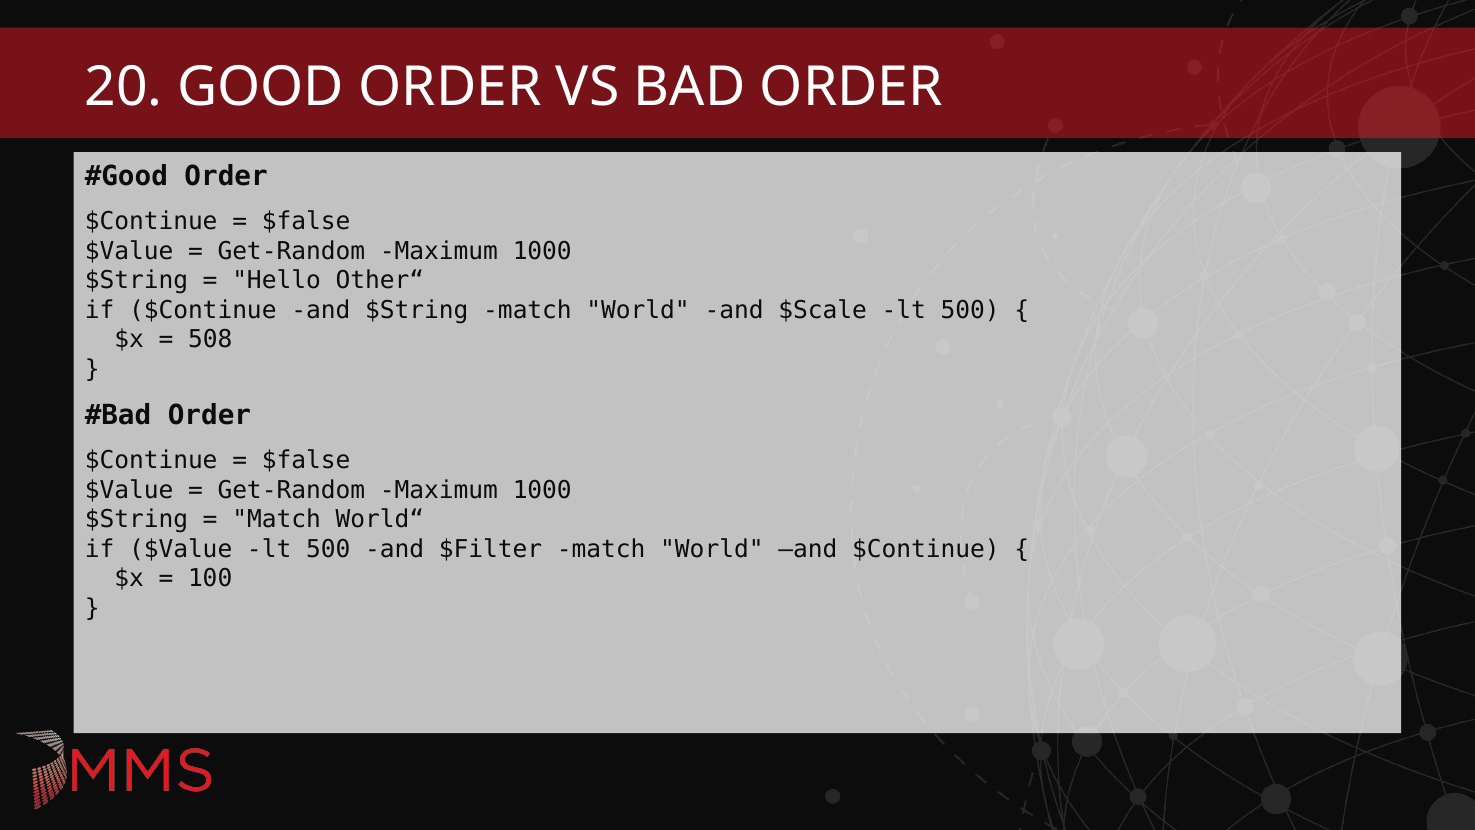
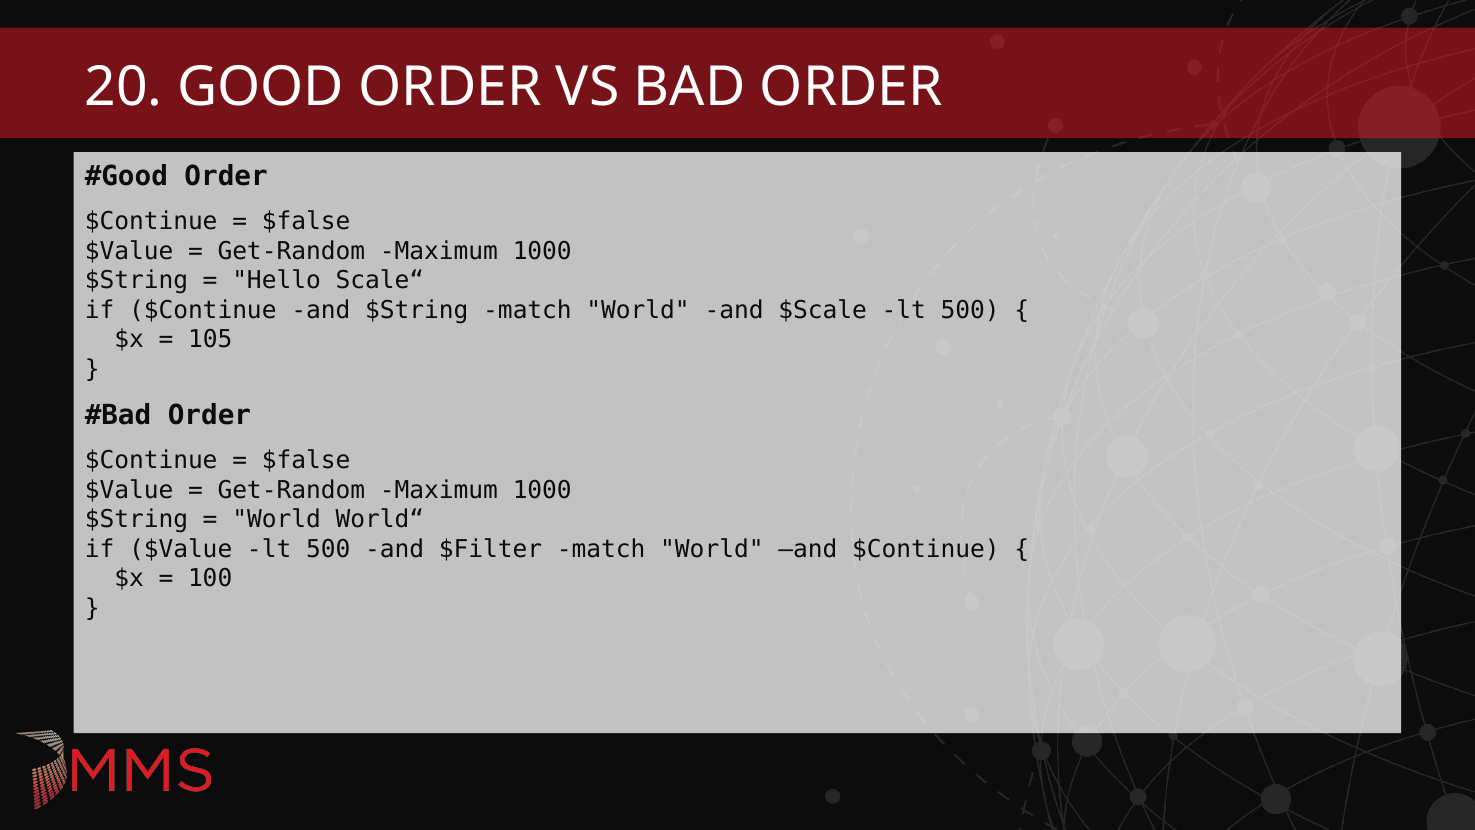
Other“: Other“ -> Scale“ (380, 280)
508: 508 -> 105 (210, 339)
Match: Match -> World (277, 519)
